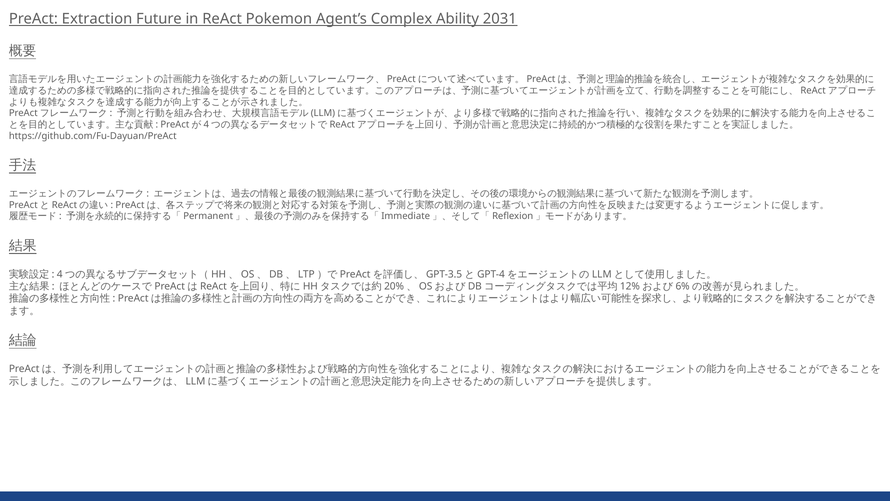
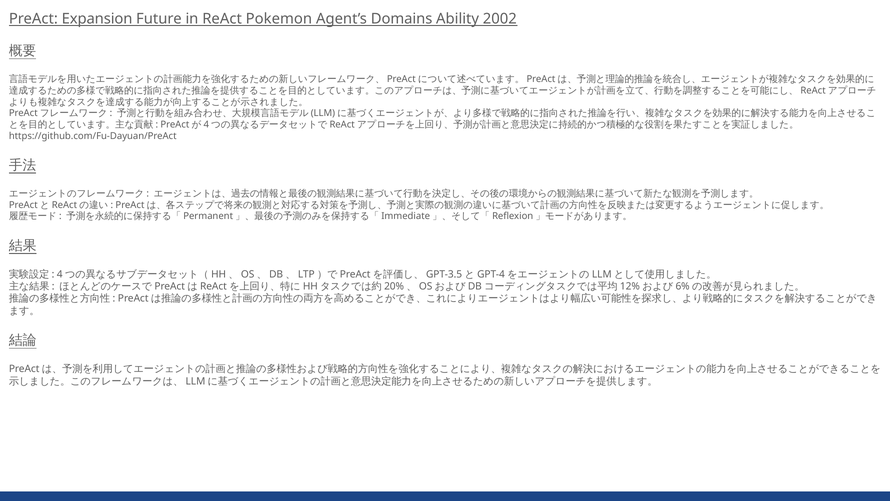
Extraction: Extraction -> Expansion (97, 19)
Complex: Complex -> Domains (402, 19)
2031: 2031 -> 2002 (500, 19)
